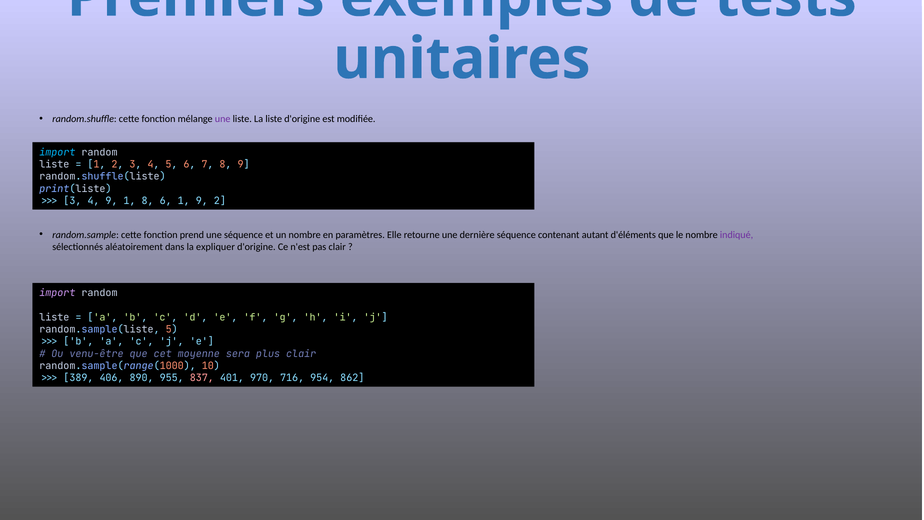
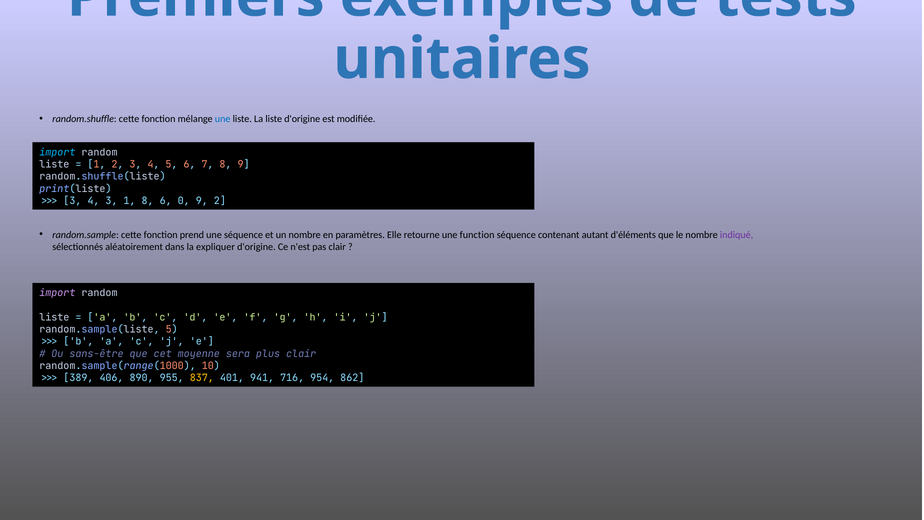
une colour: purple -> blue (223, 119)
4 9: 9 -> 3 (112, 201)
6 1: 1 -> 0 (184, 201)
dernière: dernière -> function (477, 235)
venu-être: venu-être -> sans-être (96, 354)
837 colour: pink -> yellow (202, 378)
970: 970 -> 941 (262, 378)
